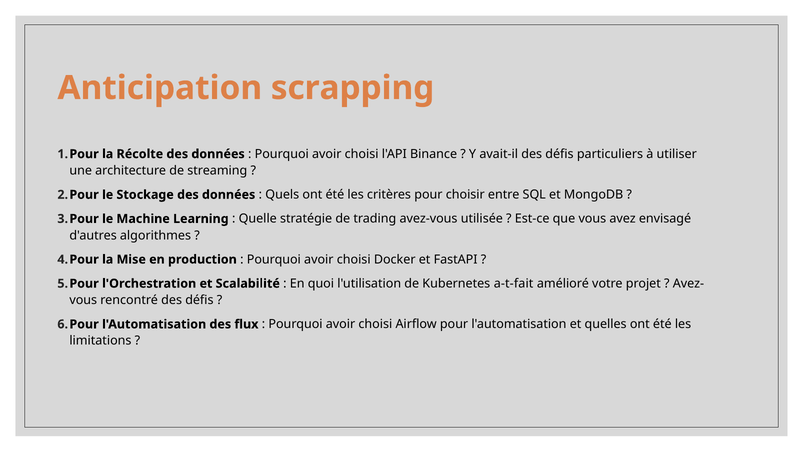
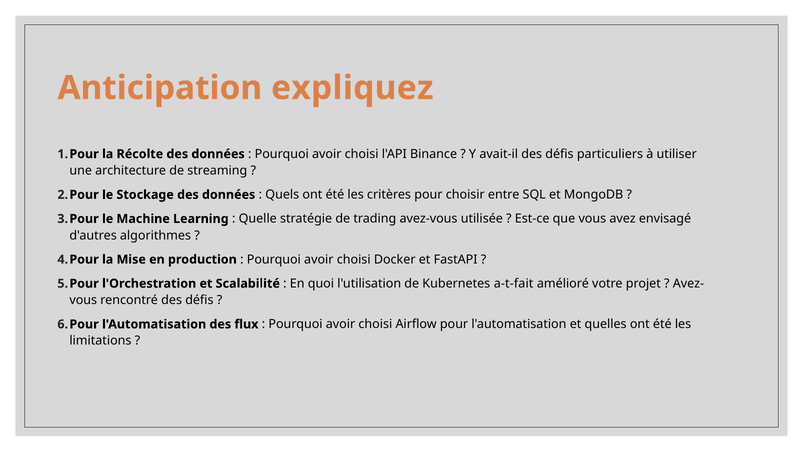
scrapping: scrapping -> expliquez (352, 88)
